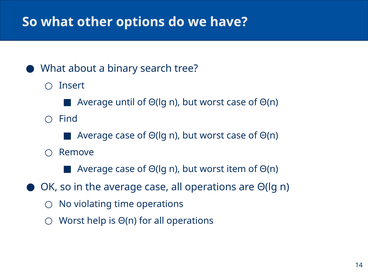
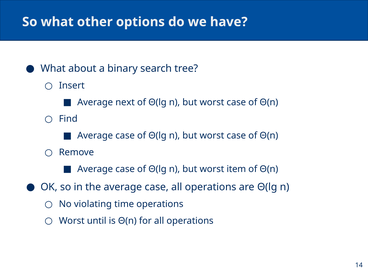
until: until -> next (125, 102)
help: help -> until (97, 221)
